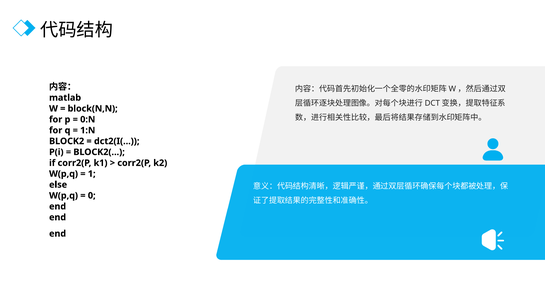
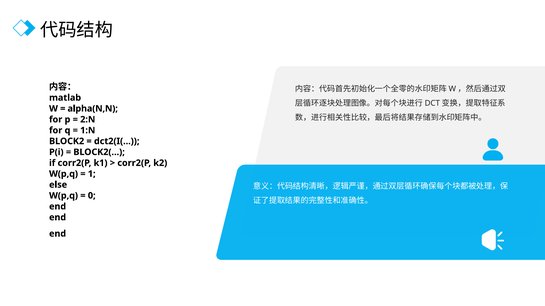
block(N,N: block(N,N -> alpha(N,N (93, 109)
0:N: 0:N -> 2:N (88, 120)
